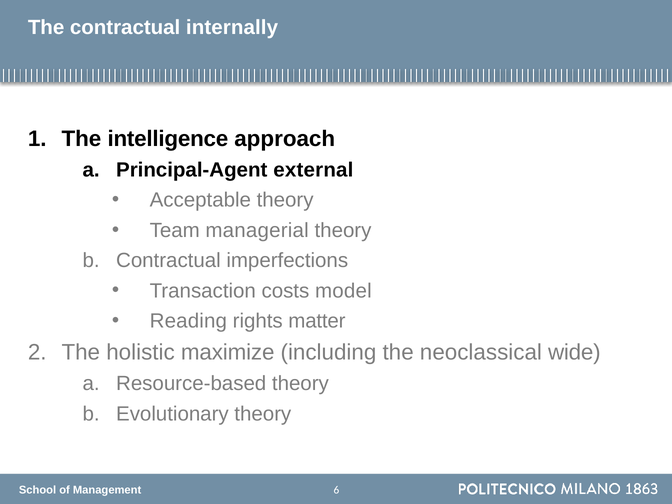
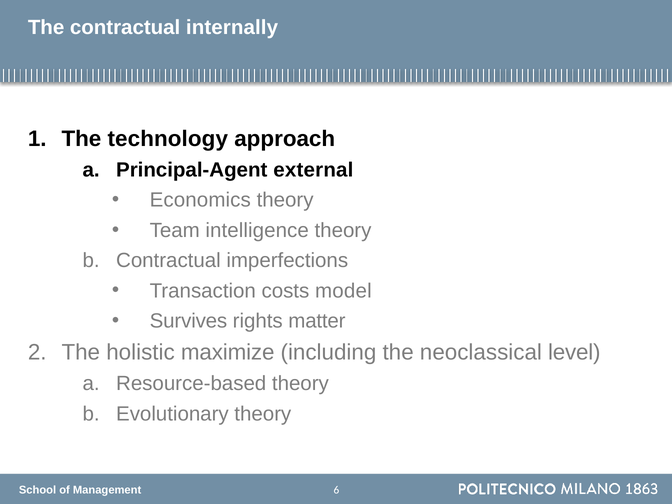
intelligence: intelligence -> technology (168, 139)
Acceptable: Acceptable -> Economics (200, 200)
managerial: managerial -> intelligence (257, 230)
Reading: Reading -> Survives (188, 321)
wide: wide -> level (574, 352)
